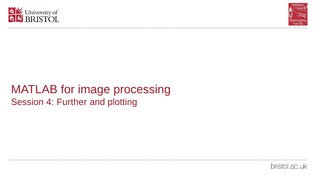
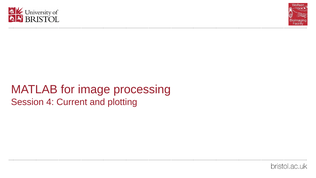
Further: Further -> Current (72, 102)
